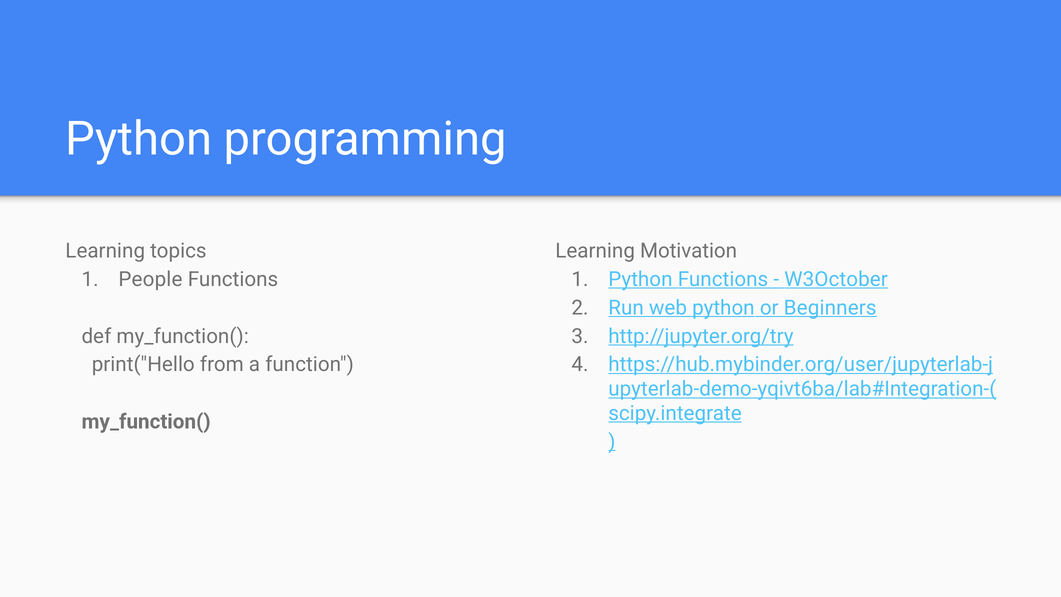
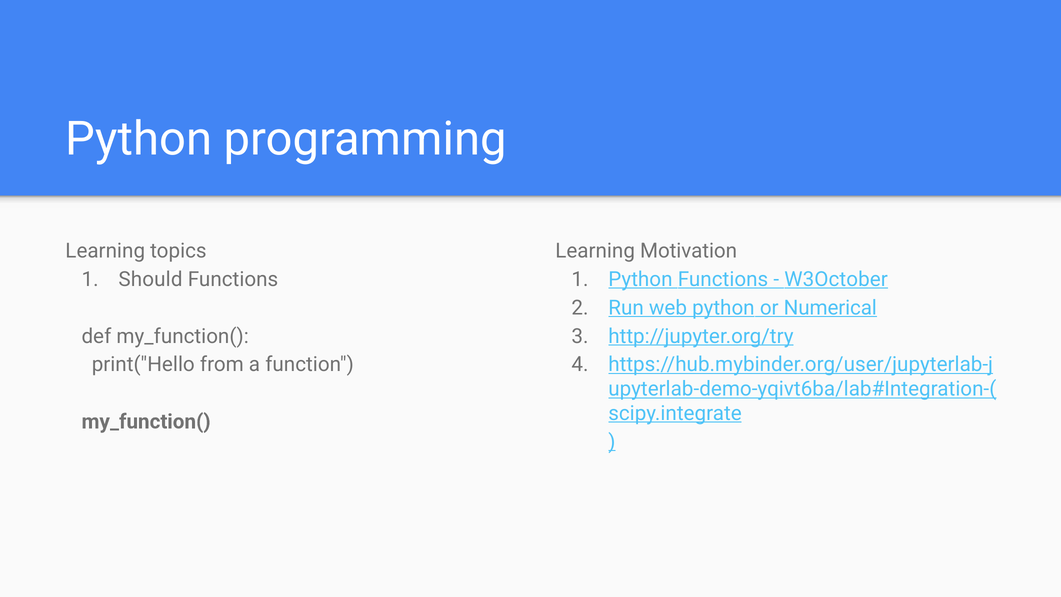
People: People -> Should (150, 279)
Beginners: Beginners -> Numerical (830, 308)
